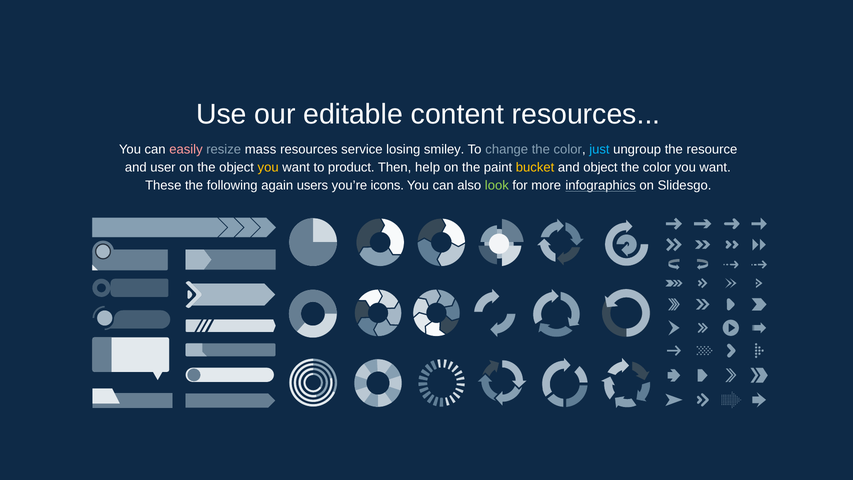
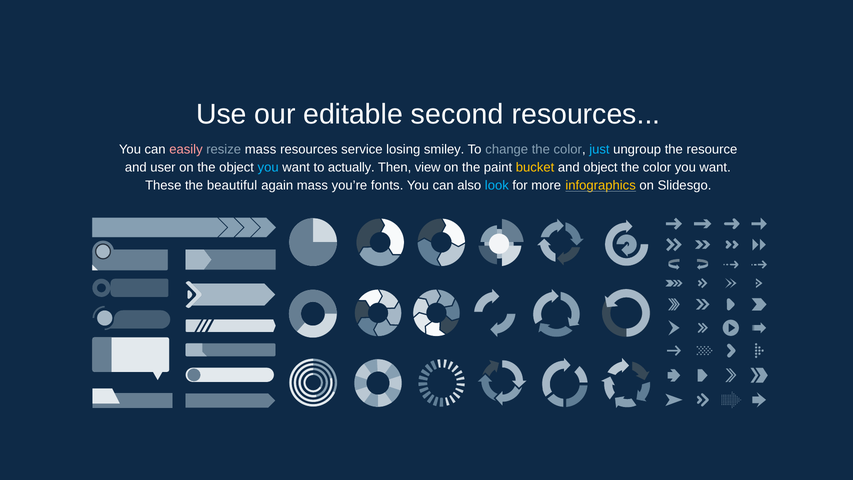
content: content -> second (457, 114)
you colour: yellow -> light blue (268, 168)
product: product -> actually (351, 168)
help: help -> view (428, 168)
following: following -> beautiful (232, 186)
again users: users -> mass (312, 186)
icons: icons -> fonts (387, 186)
look colour: light green -> light blue (497, 186)
infographics colour: white -> yellow (601, 186)
